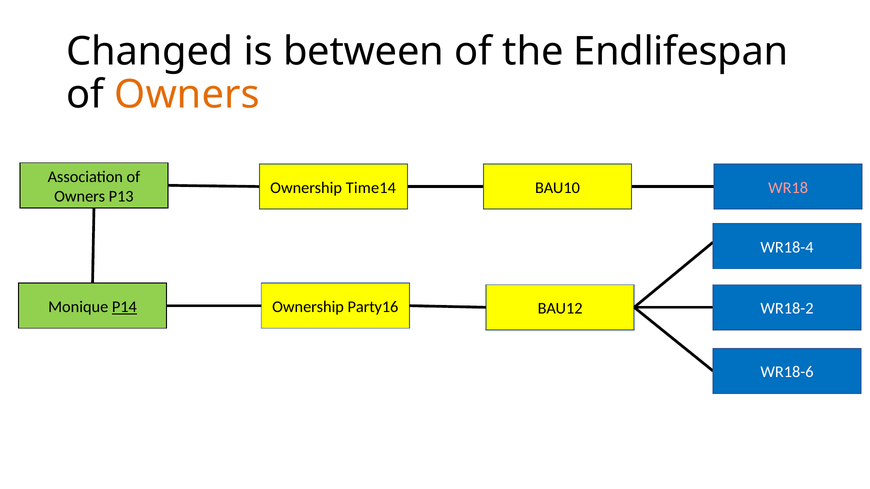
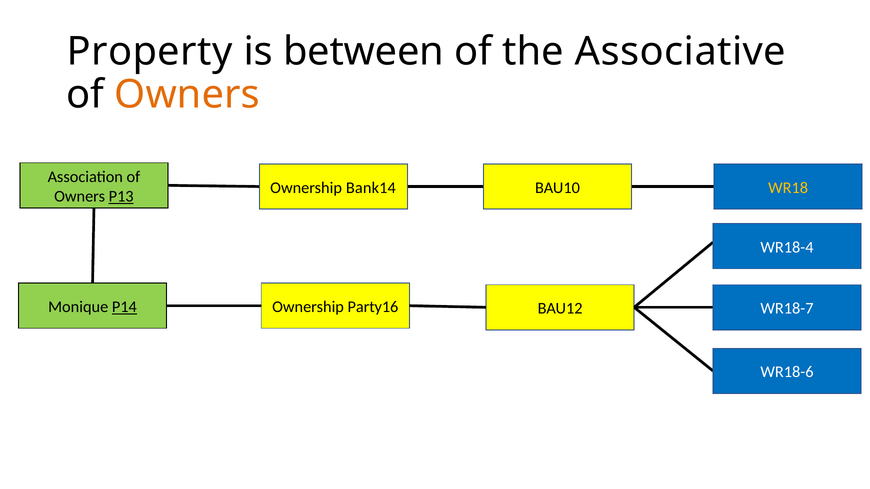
Changed: Changed -> Property (150, 52)
Endlifespan: Endlifespan -> Associative (680, 52)
Time14: Time14 -> Bank14 (371, 188)
WR18 colour: pink -> yellow (788, 188)
P13 underline: none -> present (121, 196)
WR18-2: WR18-2 -> WR18-7 (787, 309)
